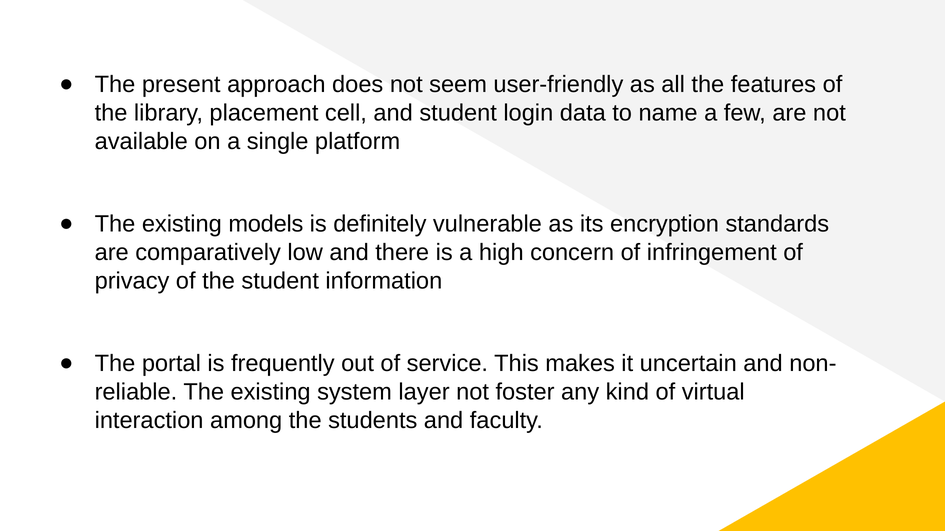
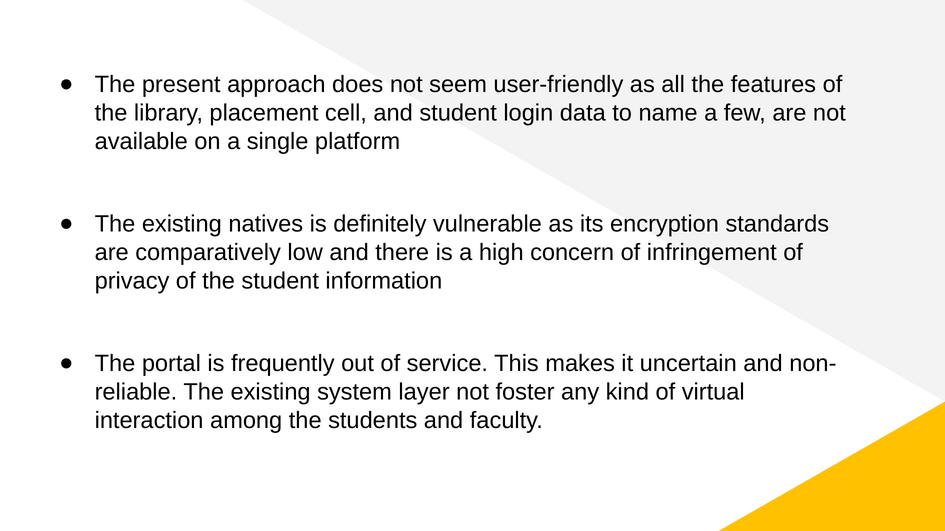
models: models -> natives (266, 224)
